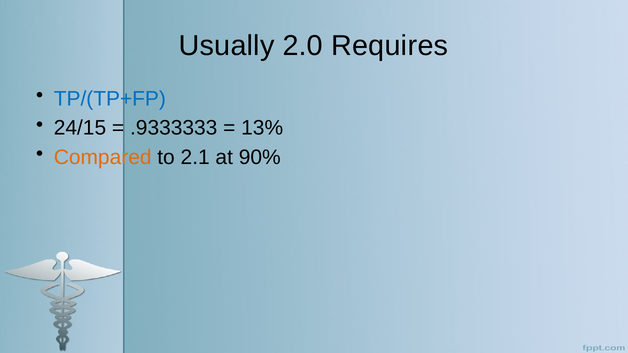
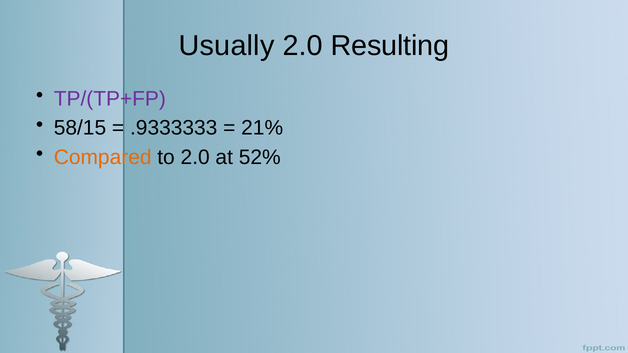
Requires: Requires -> Resulting (390, 46)
TP/(TP+FP colour: blue -> purple (110, 99)
24/15: 24/15 -> 58/15 (80, 128)
13%: 13% -> 21% (262, 128)
to 2.1: 2.1 -> 2.0 (195, 157)
90%: 90% -> 52% (260, 157)
